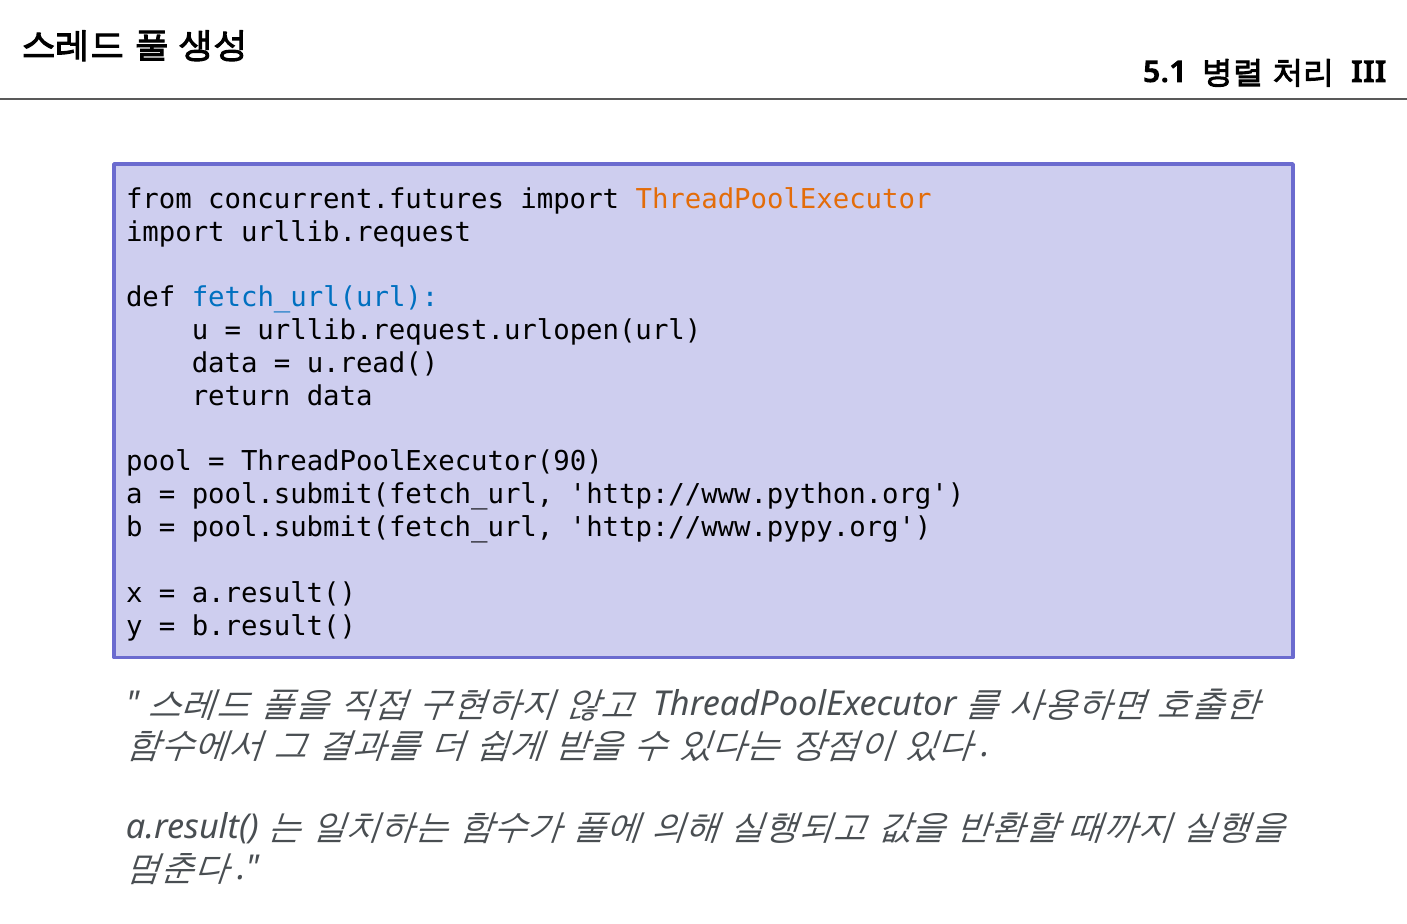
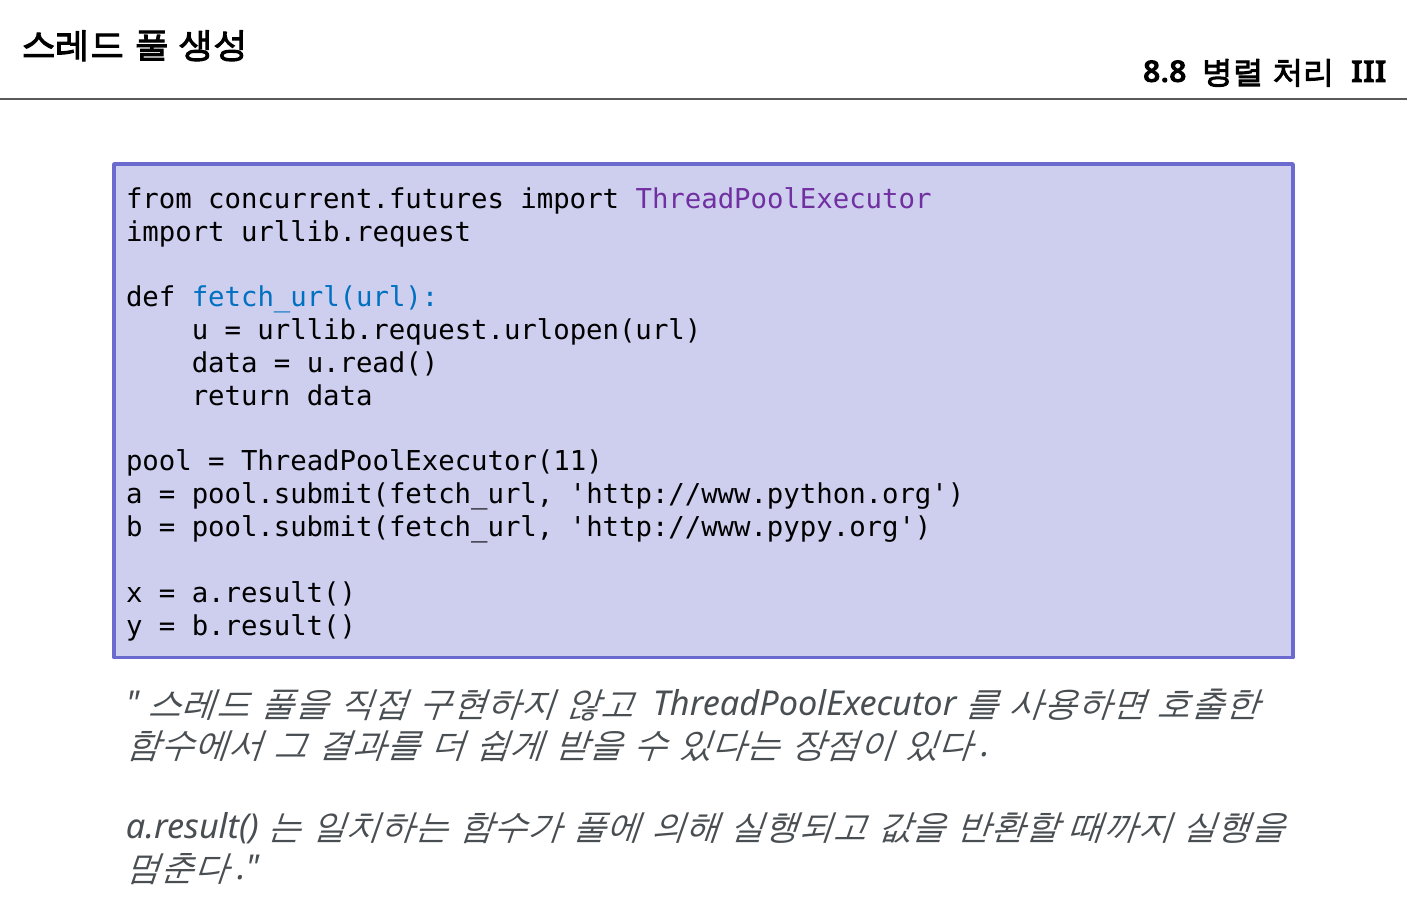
5.1: 5.1 -> 8.8 (1165, 72)
ThreadPoolExecutor colour: orange -> purple (784, 199)
ThreadPoolExecutor(90: ThreadPoolExecutor(90 -> ThreadPoolExecutor(11 (422, 462)
